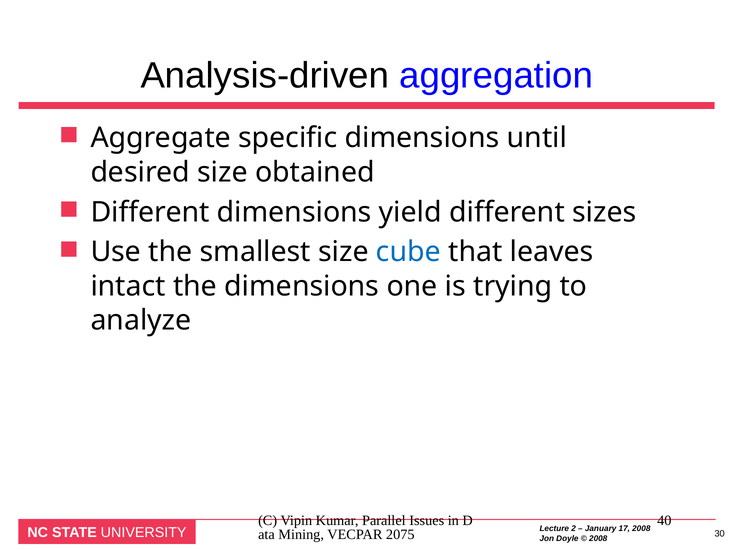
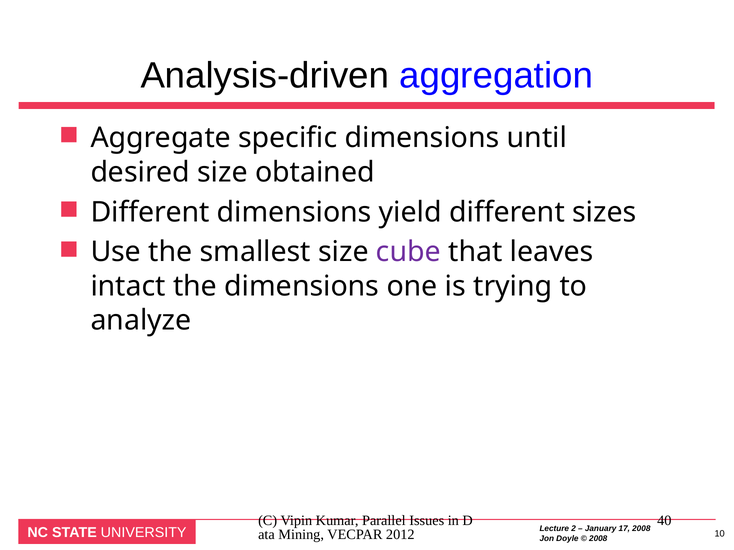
cube colour: blue -> purple (408, 252)
2075: 2075 -> 2012 (400, 535)
30: 30 -> 10 (720, 534)
